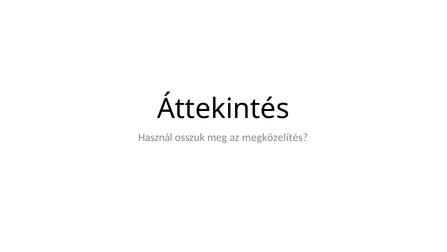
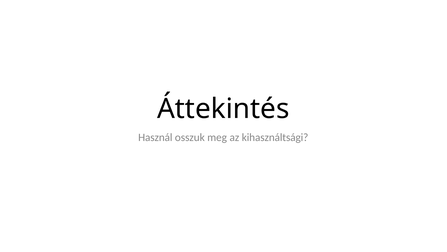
megközelítés: megközelítés -> kihasználtsági (275, 137)
